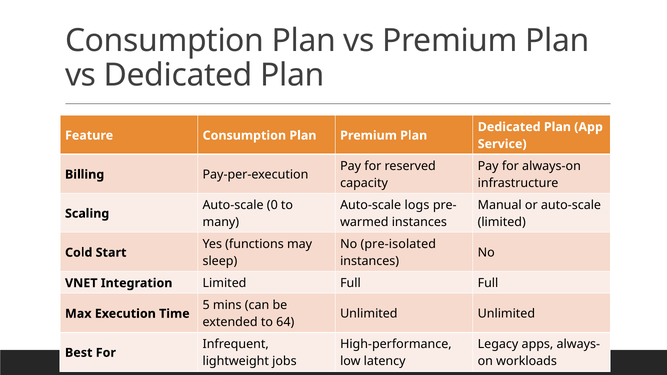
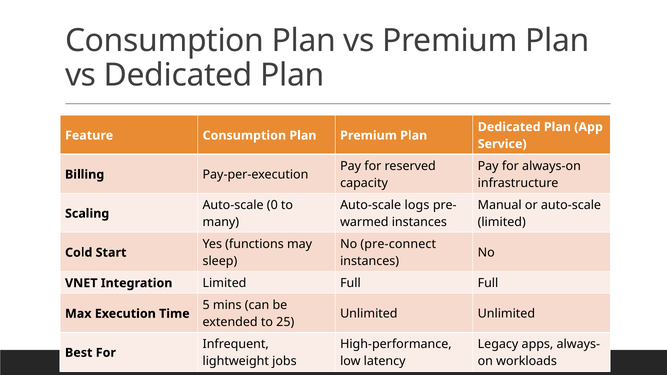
pre-isolated: pre-isolated -> pre-connect (398, 244)
64: 64 -> 25 (285, 322)
